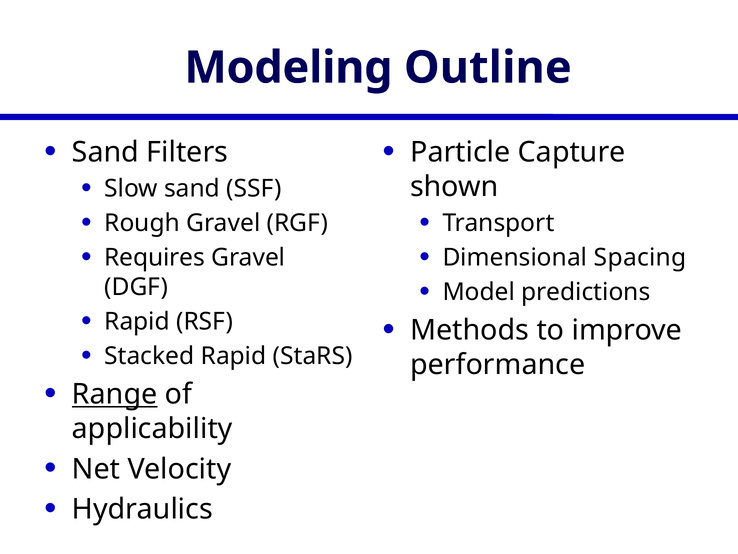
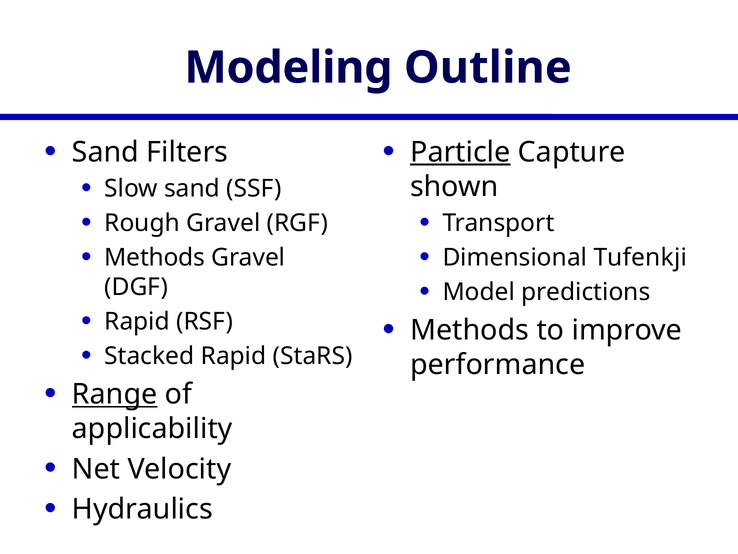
Particle underline: none -> present (460, 152)
Requires: Requires -> Methods (155, 258)
Spacing: Spacing -> Tufenkji (640, 258)
